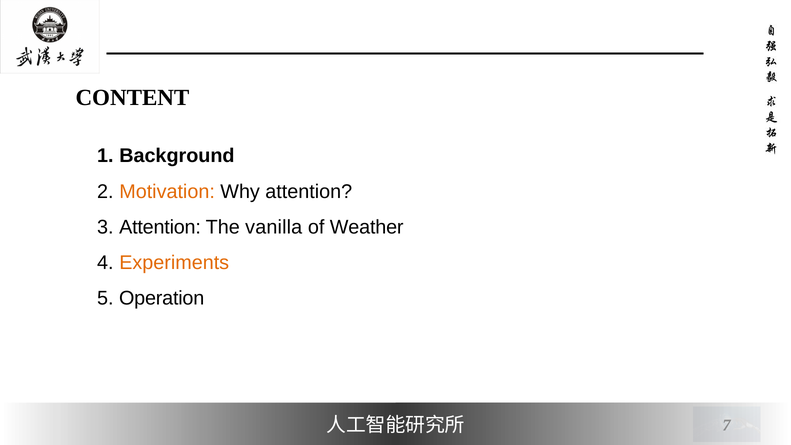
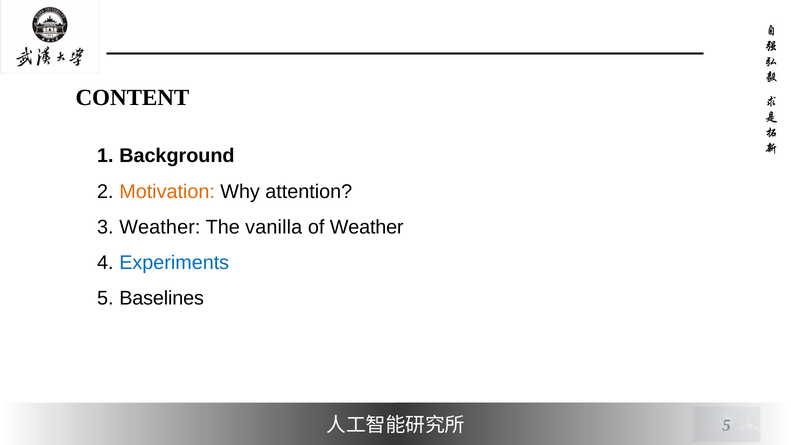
Attention: Attention -> Weather (160, 227)
Experiments colour: orange -> blue (174, 263)
Operation: Operation -> Baselines (162, 298)
7: 7 -> 5 (727, 425)
